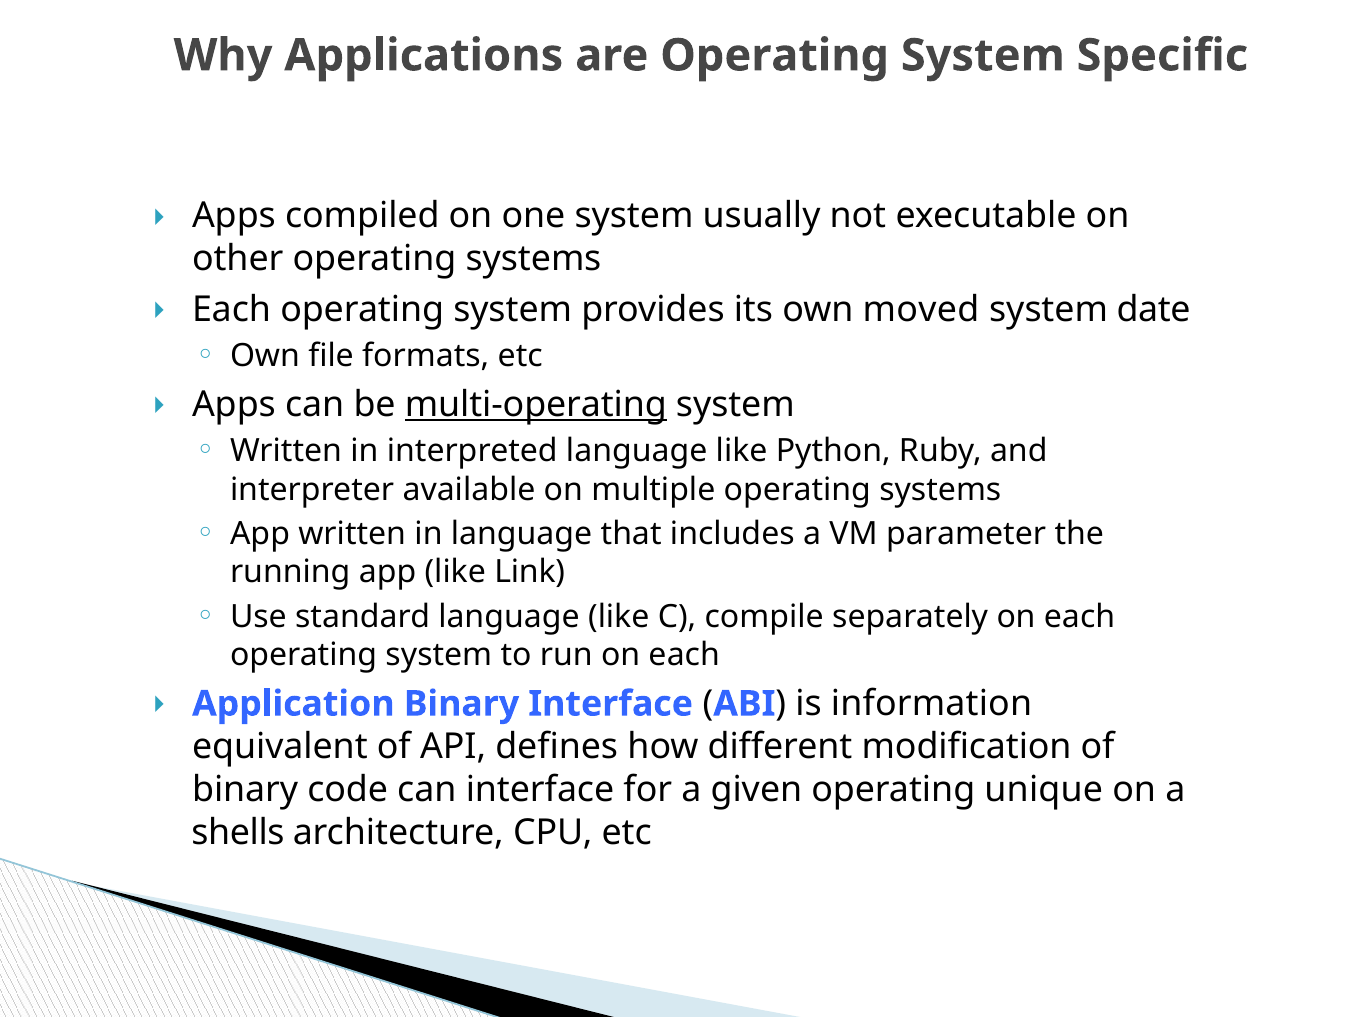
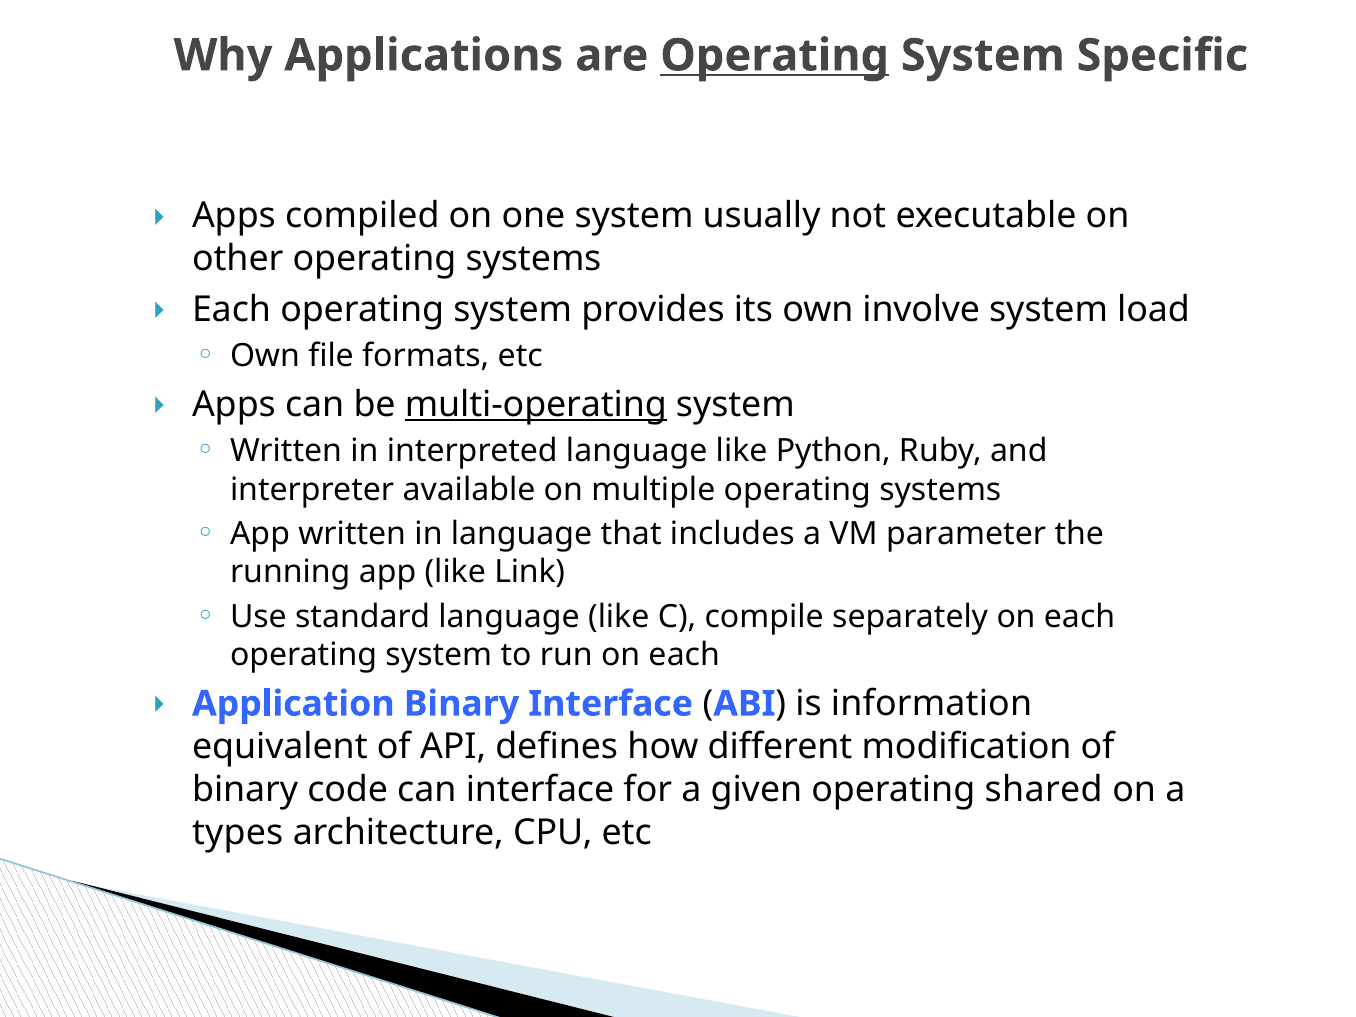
Operating underline: none -> present (775, 56)
moved: moved -> involve (921, 310)
date: date -> load (1153, 310)
unique: unique -> shared (1044, 790)
shells: shells -> types (238, 833)
